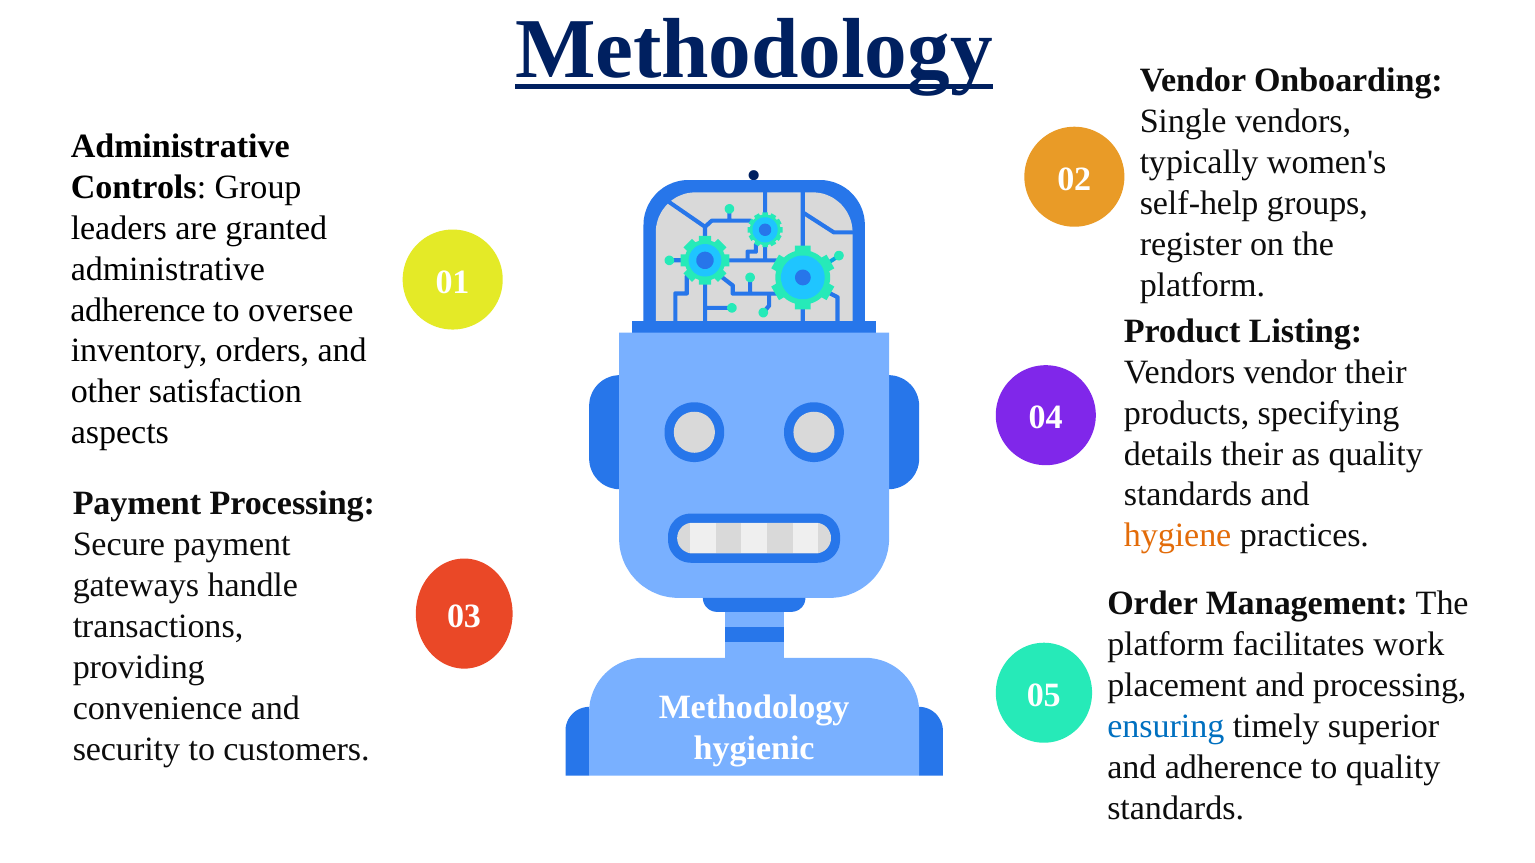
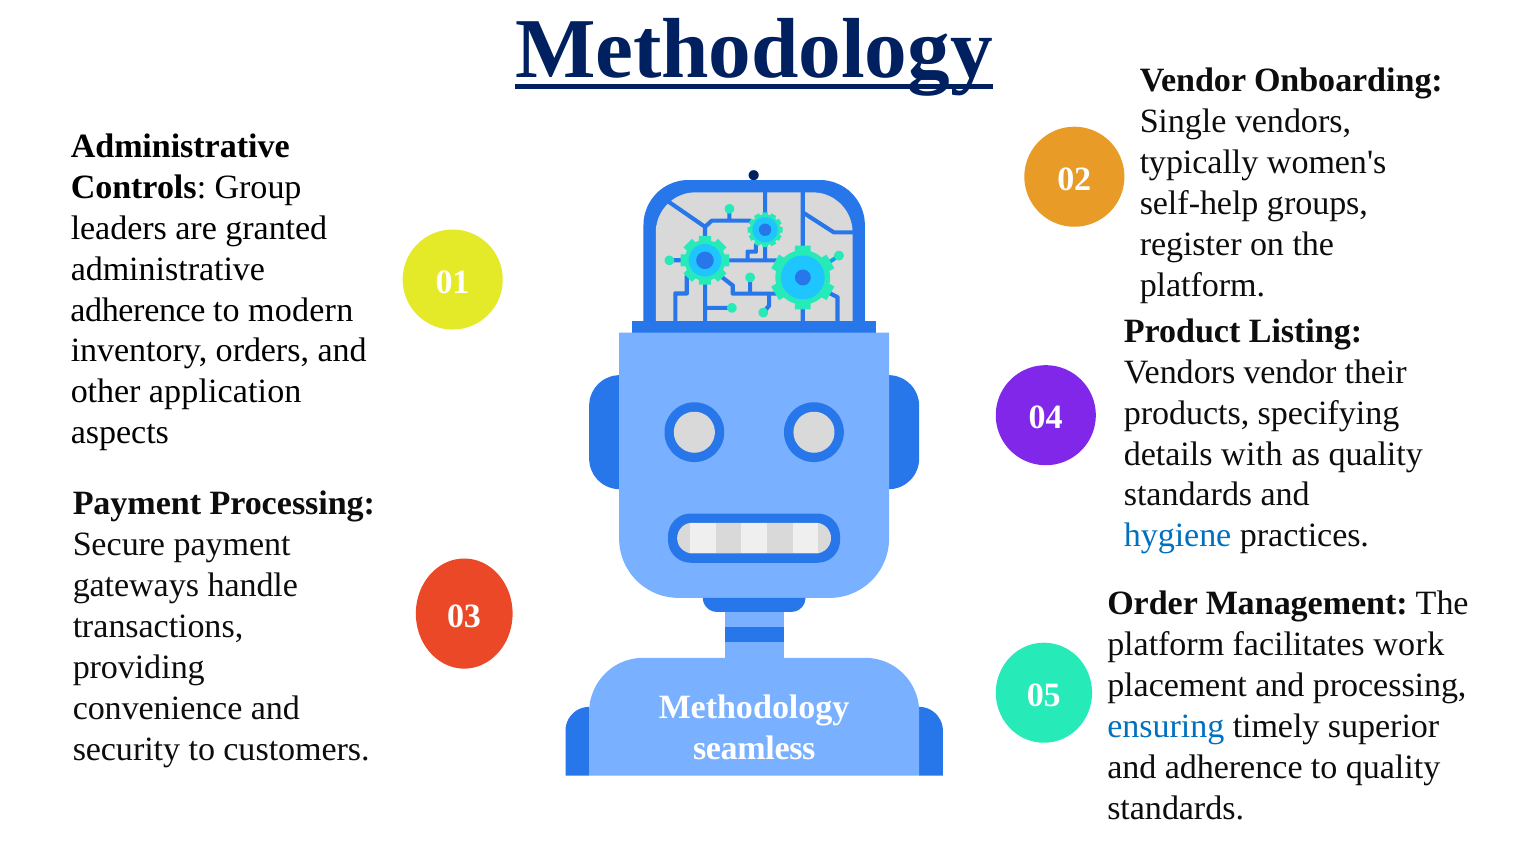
oversee: oversee -> modern (301, 310)
satisfaction: satisfaction -> application (225, 392)
details their: their -> with (1252, 454)
hygiene colour: orange -> blue (1178, 536)
hygienic: hygienic -> seamless (754, 749)
